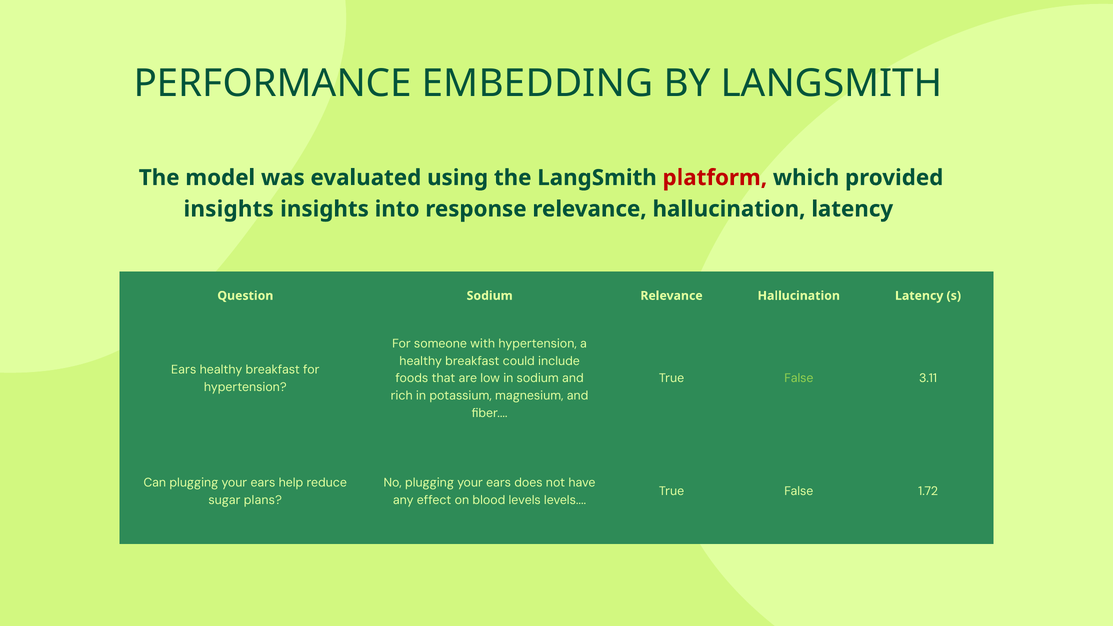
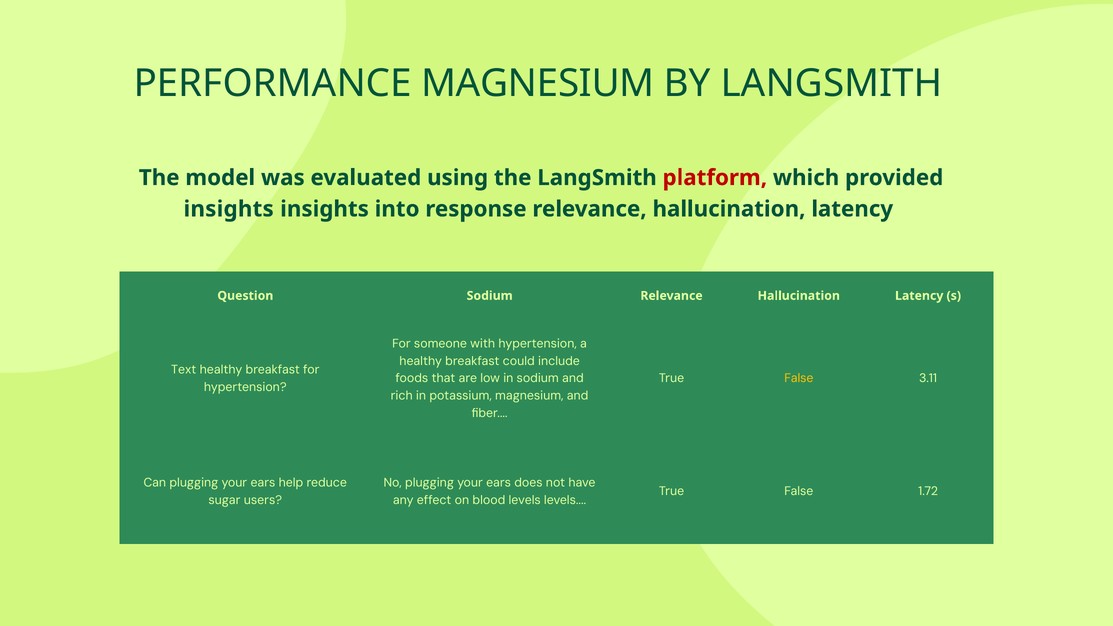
PERFORMANCE EMBEDDING: EMBEDDING -> MAGNESIUM (538, 83)
Ears: Ears -> Text (184, 370)
False colour: light green -> yellow (799, 378)
plans: plans -> users (263, 500)
